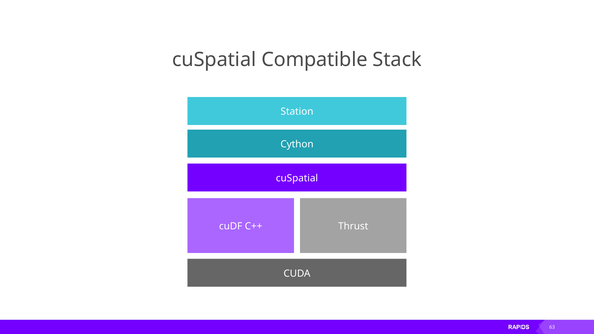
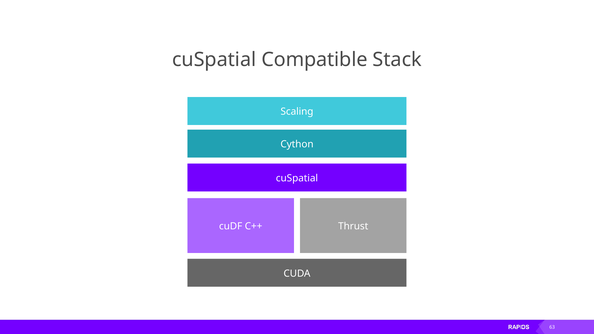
Station: Station -> Scaling (297, 112)
